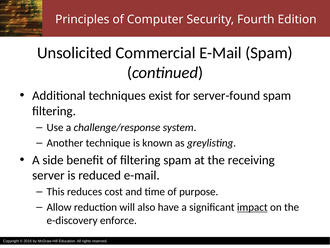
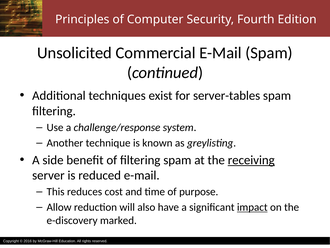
server-found: server-found -> server-tables (227, 96)
receiving underline: none -> present (251, 160)
enforce: enforce -> marked (118, 220)
